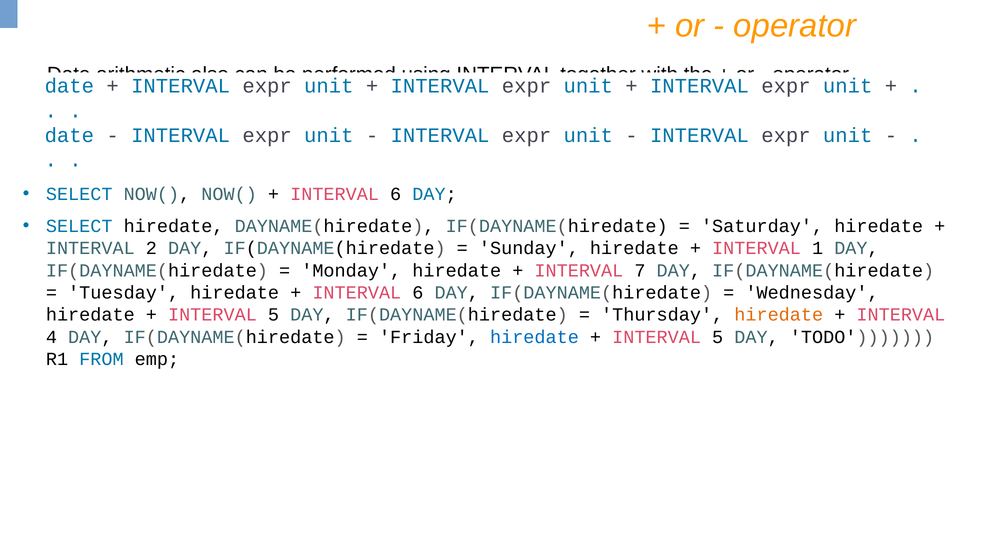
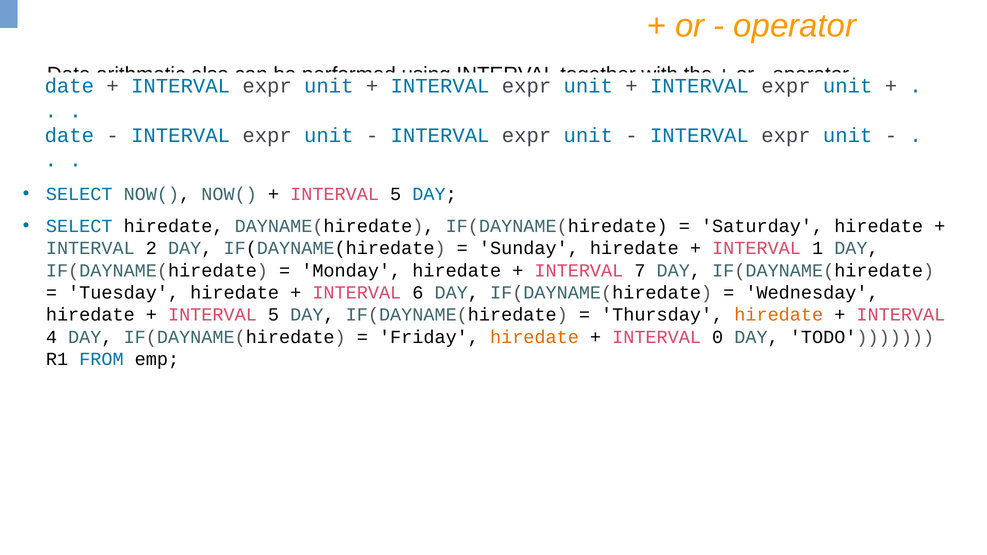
6: 6 -> 5 (396, 194)
hiredate colour: blue -> orange (534, 337)
5: 5 -> 0 (718, 337)
